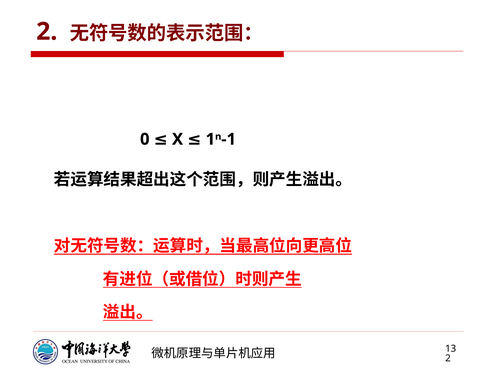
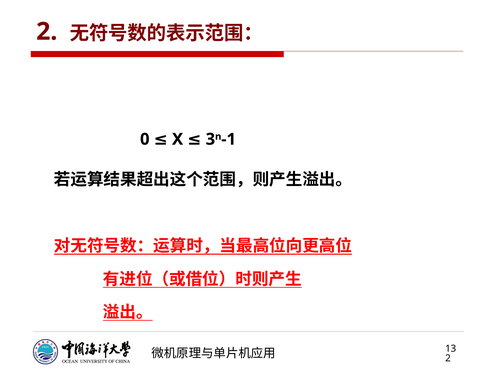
1: 1 -> 3 (210, 139)
